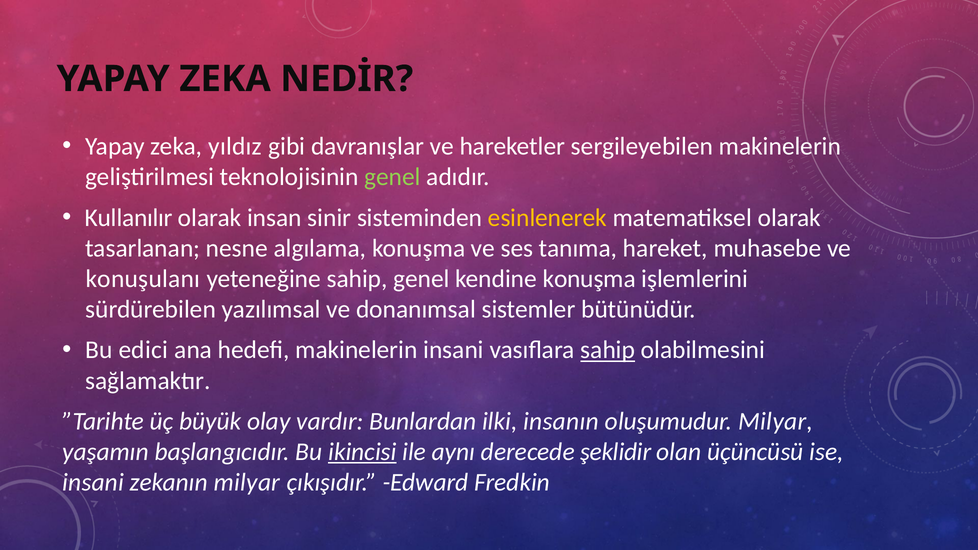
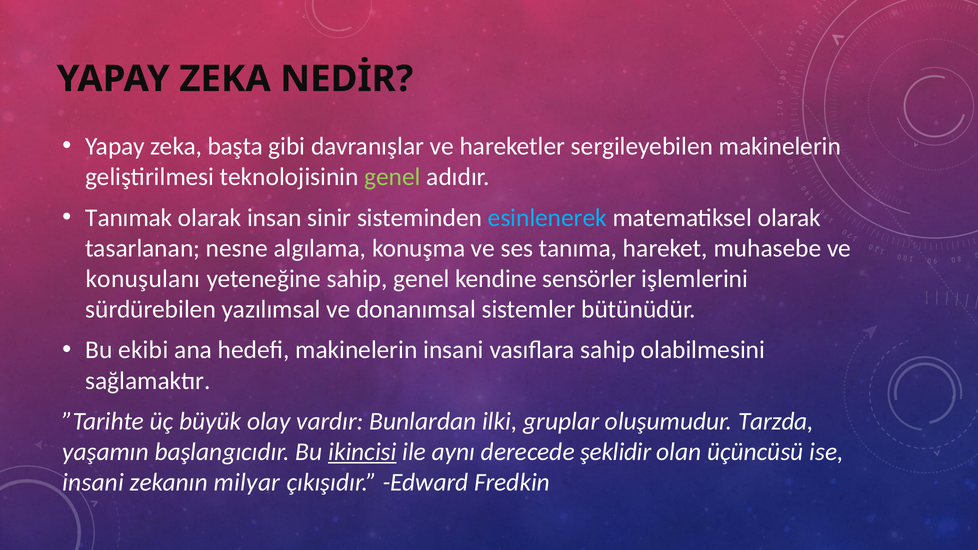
yıldız: yıldız -> başta (235, 146)
Kullanılır: Kullanılır -> Tanımak (129, 218)
esinlenerek colour: yellow -> light blue (547, 218)
kendine konuşma: konuşma -> sensörler (589, 279)
edici: edici -> ekibi (143, 350)
sahip underline: present -> none (608, 350)
insanın: insanın -> gruplar (561, 421)
oluşumudur Milyar: Milyar -> Tarzda (776, 421)
